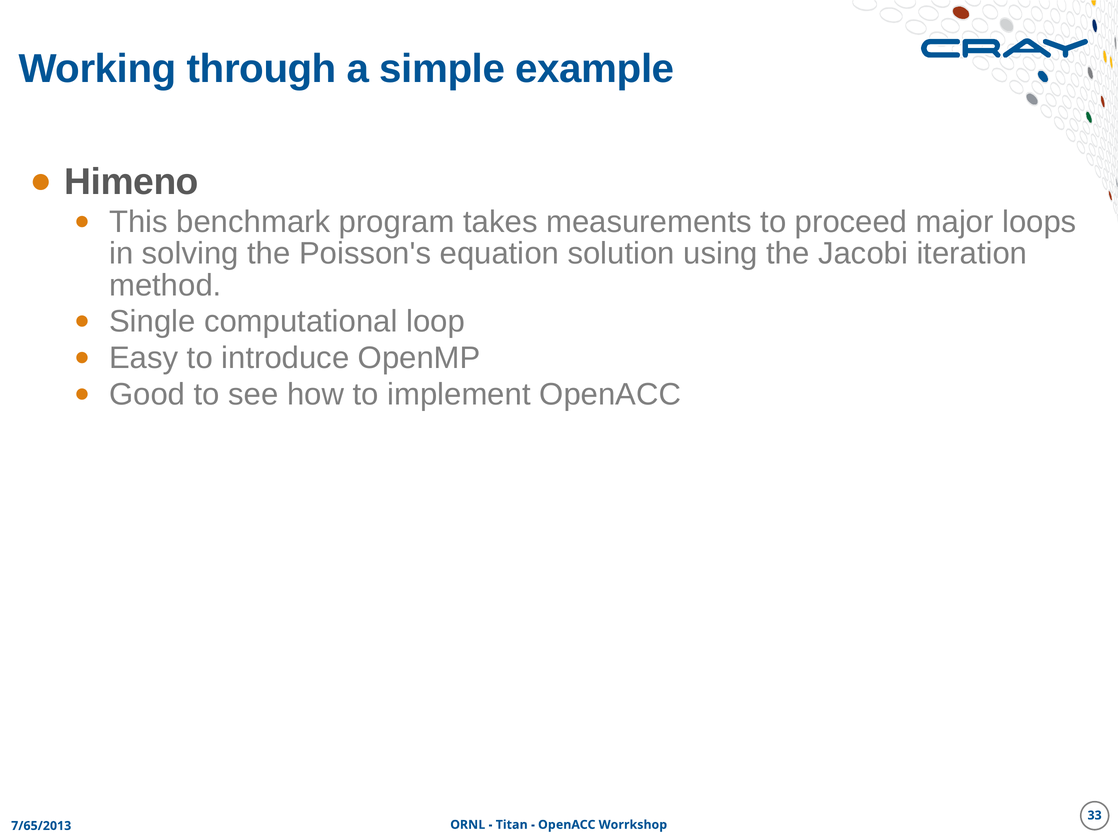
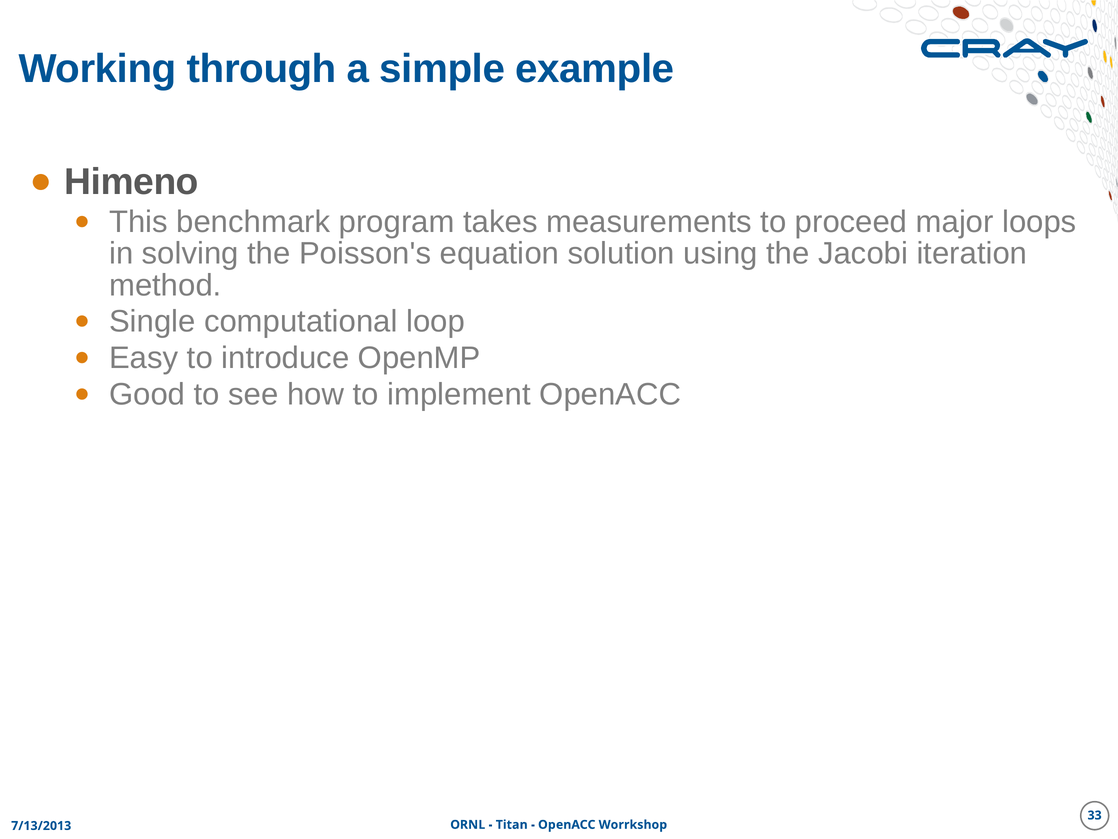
7/65/2013: 7/65/2013 -> 7/13/2013 (41, 825)
